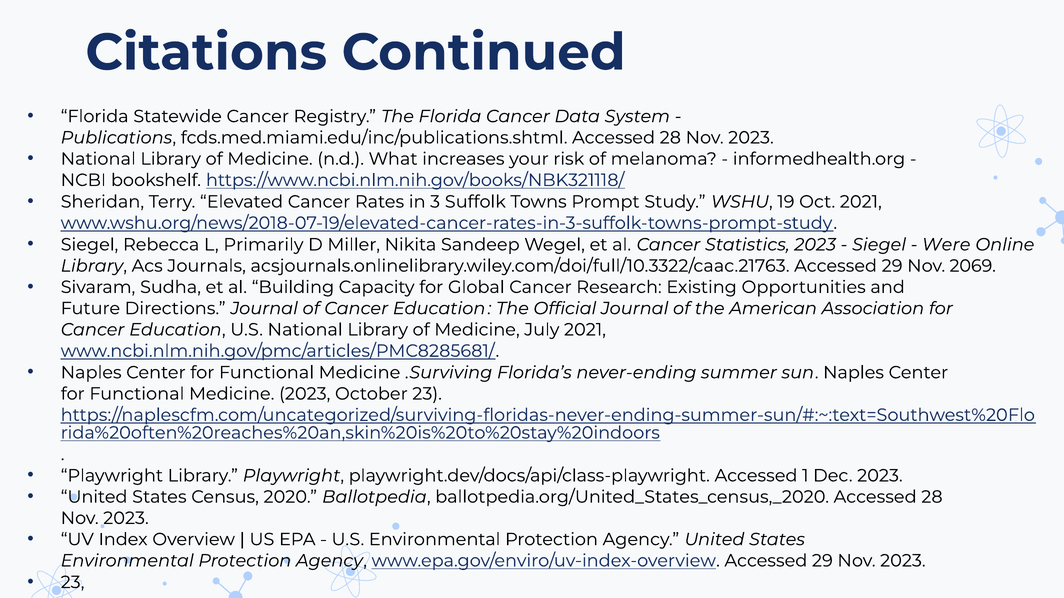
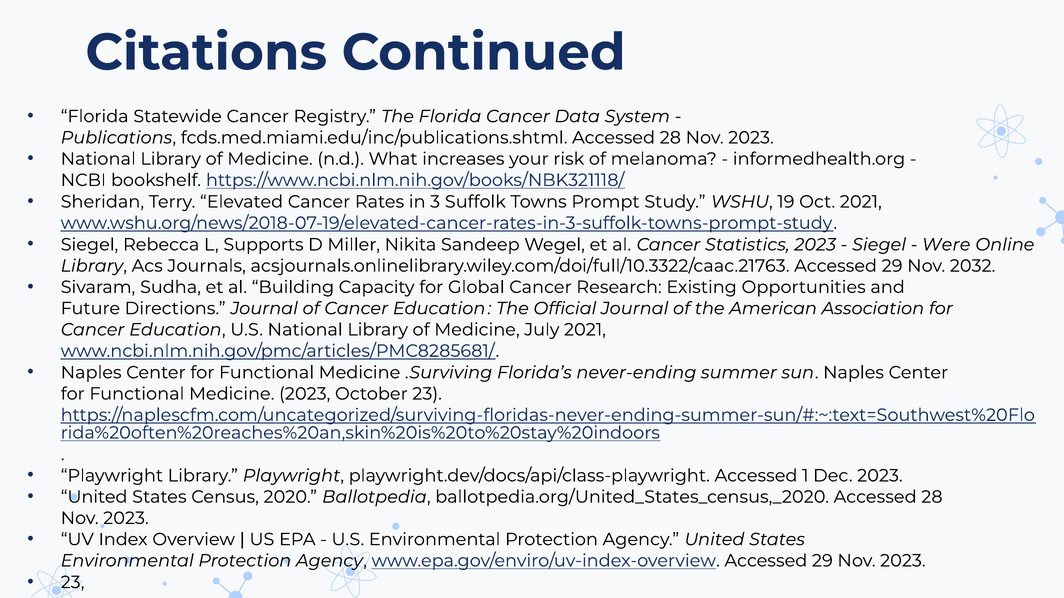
Primarily: Primarily -> Supports (263, 245)
2069: 2069 -> 2032 (973, 266)
